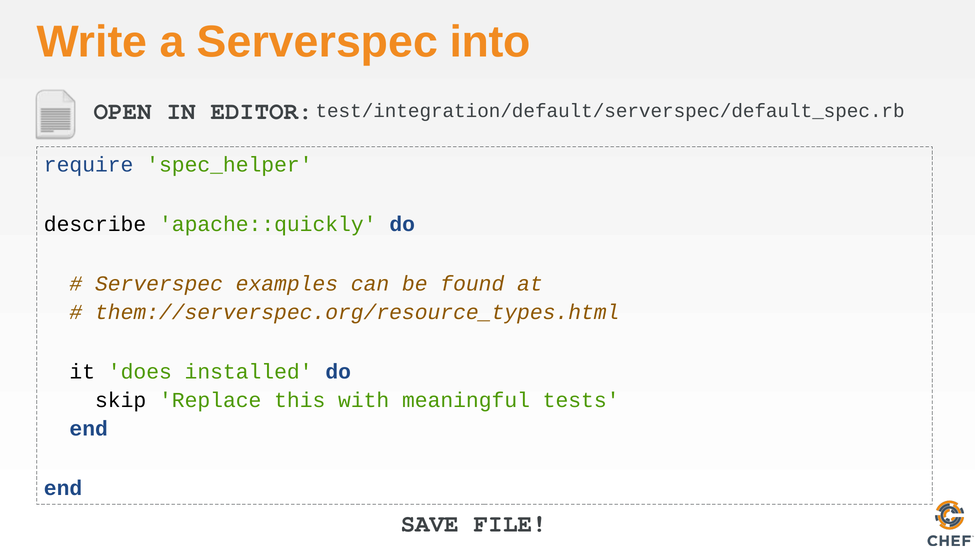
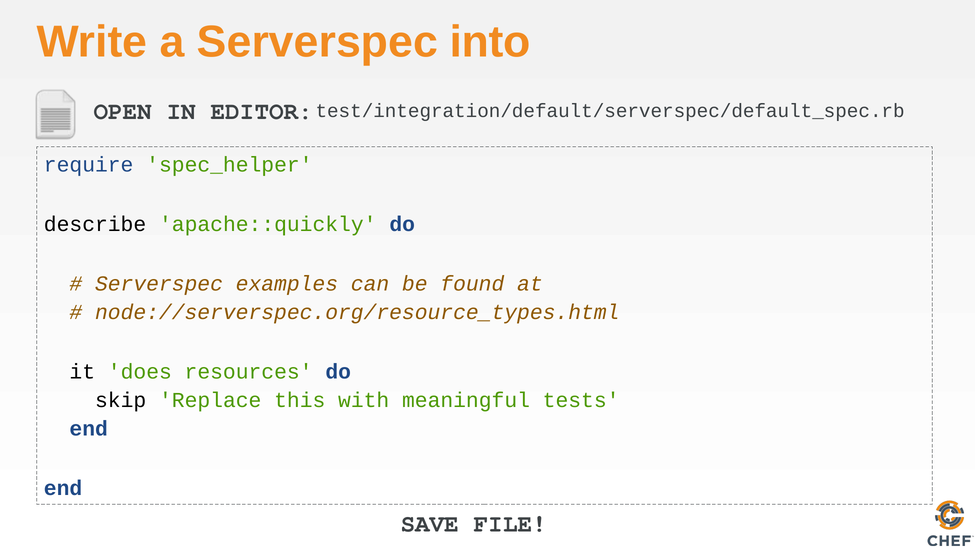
them://serverspec.org/resource_types.html: them://serverspec.org/resource_types.html -> node://serverspec.org/resource_types.html (357, 313)
installed: installed -> resources (249, 372)
